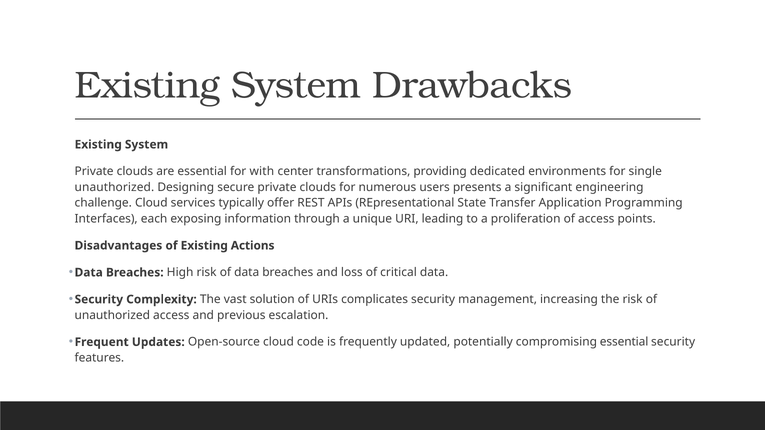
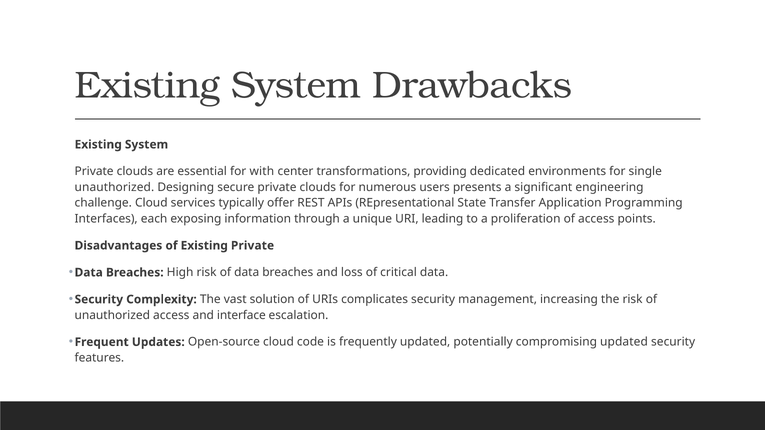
Existing Actions: Actions -> Private (253, 246)
previous: previous -> interface (241, 315)
compromising essential: essential -> updated (624, 342)
